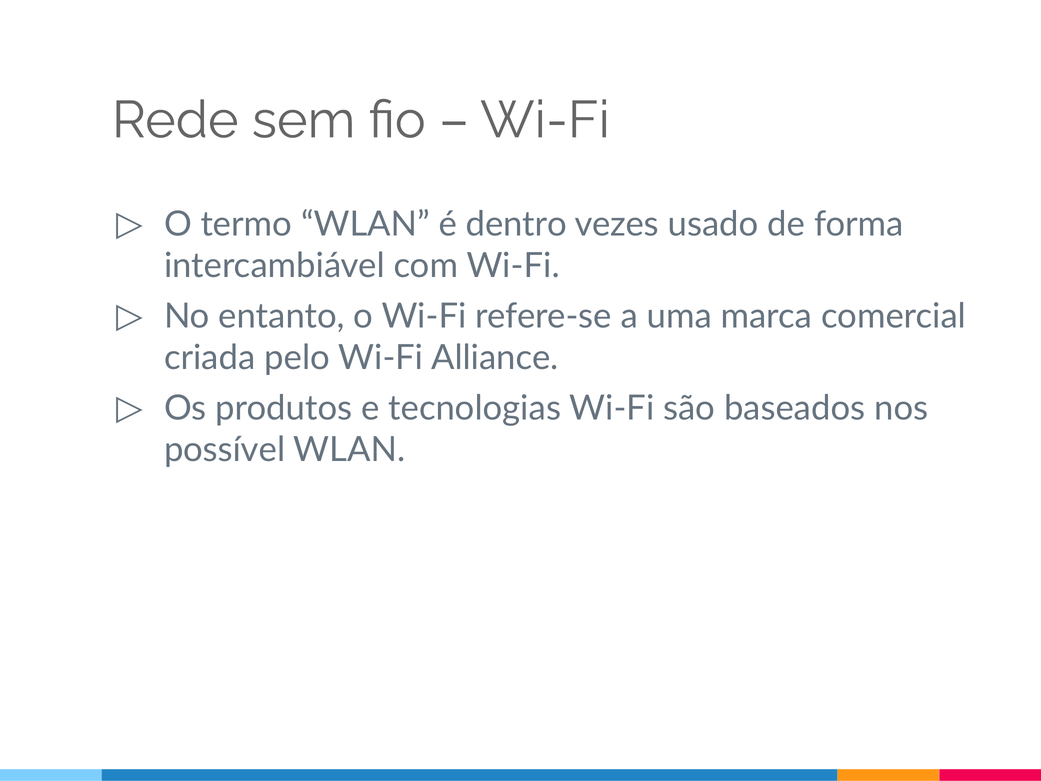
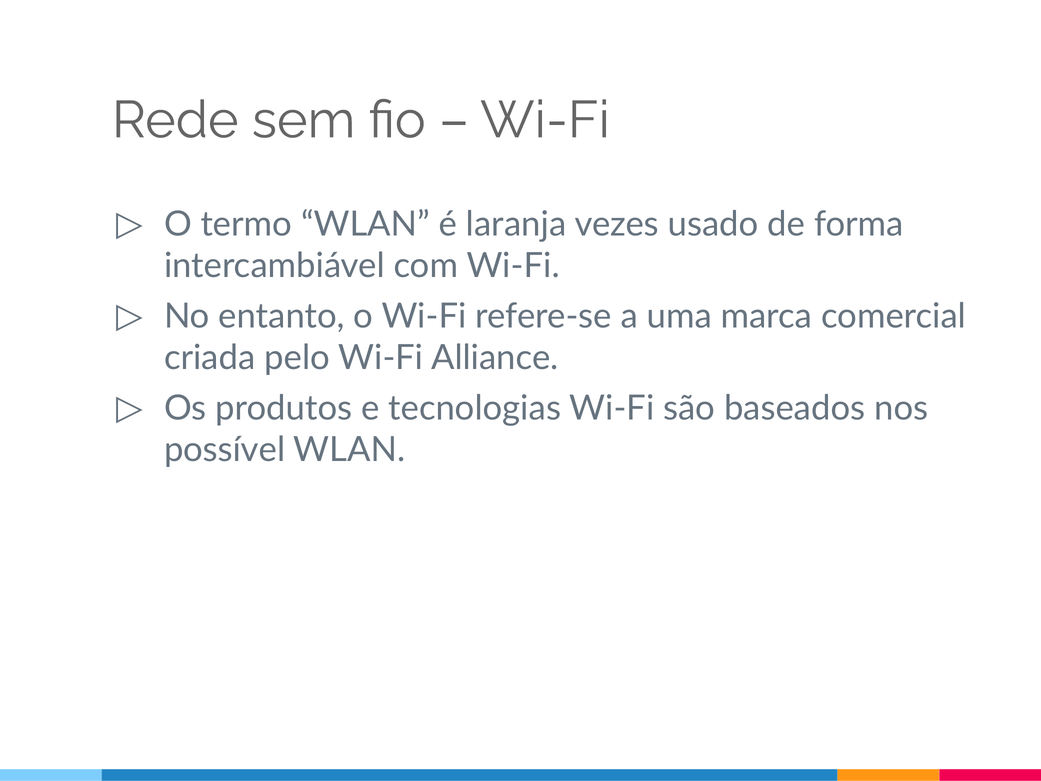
dentro: dentro -> laranja (516, 224)
